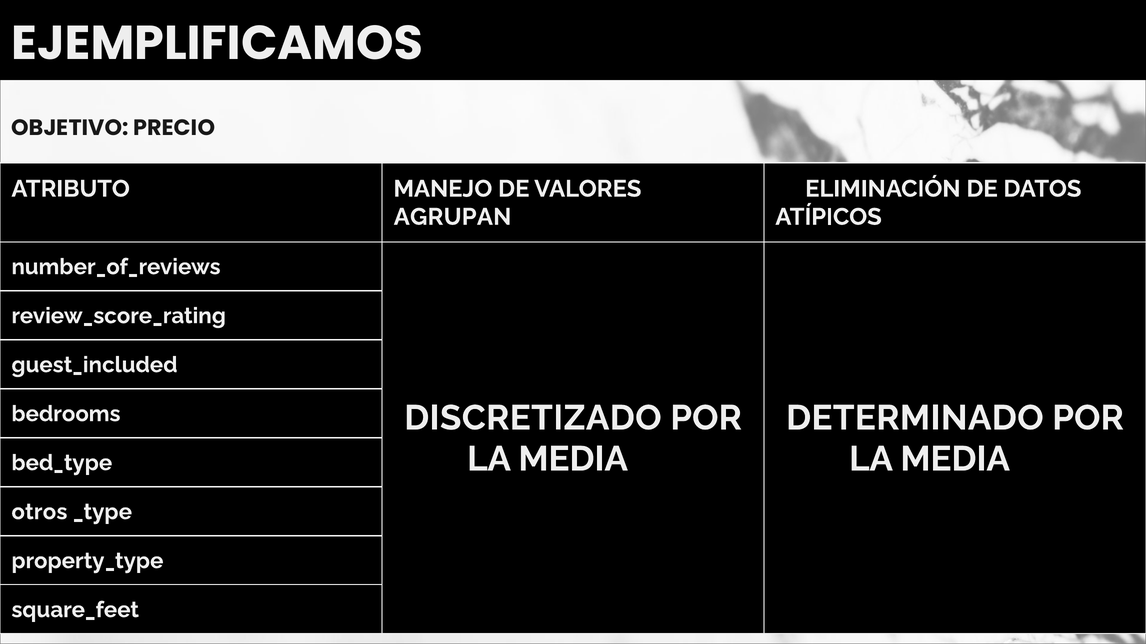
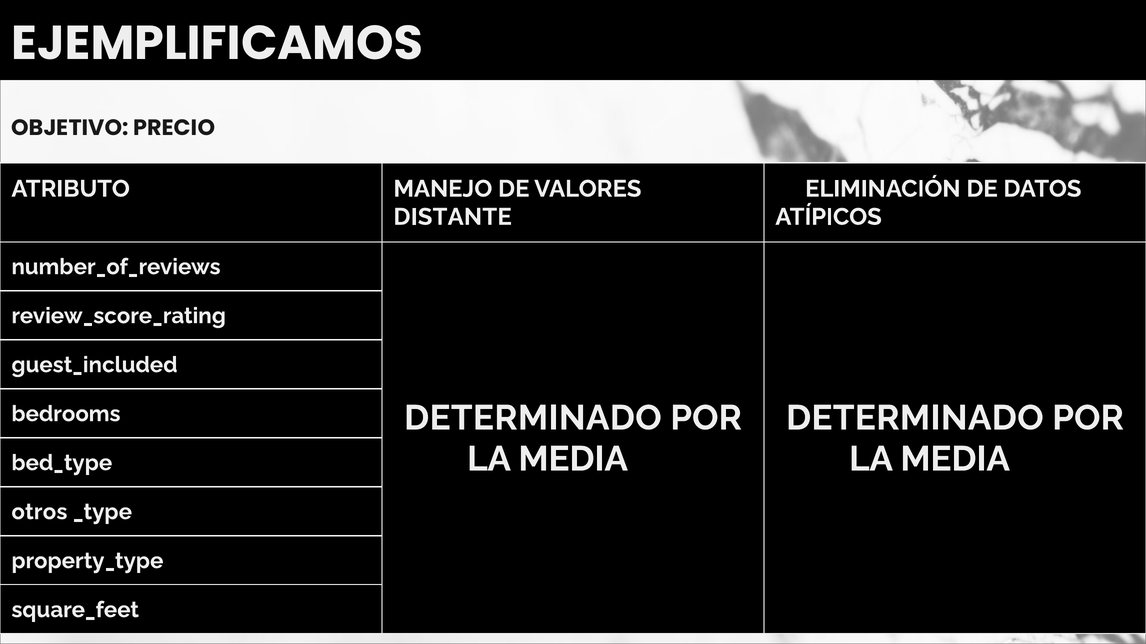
AGRUPAN: AGRUPAN -> DISTANTE (453, 217)
DISCRETIZADO: DISCRETIZADO -> DETERMINADO (533, 418)
